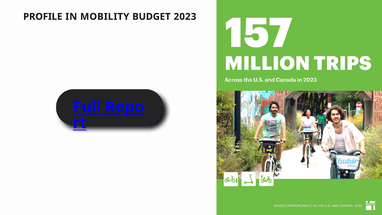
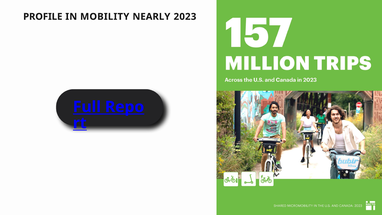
BUDGET: BUDGET -> NEARLY (151, 17)
